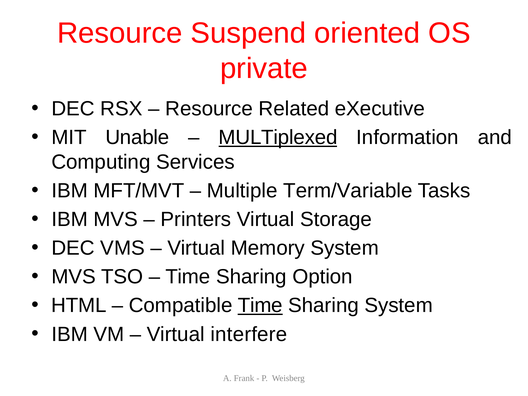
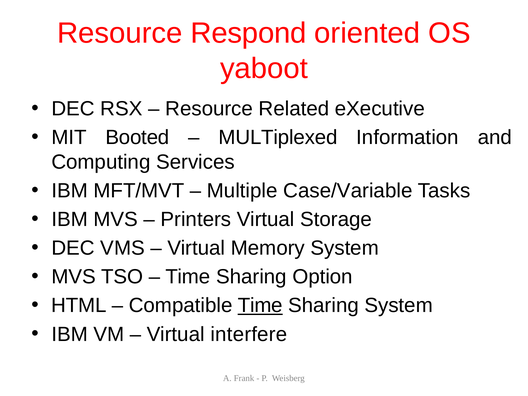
Suspend: Suspend -> Respond (249, 33)
private: private -> yaboot (264, 68)
Unable: Unable -> Booted (137, 137)
MULTiplexed underline: present -> none (278, 137)
Term/Variable: Term/Variable -> Case/Variable (348, 191)
